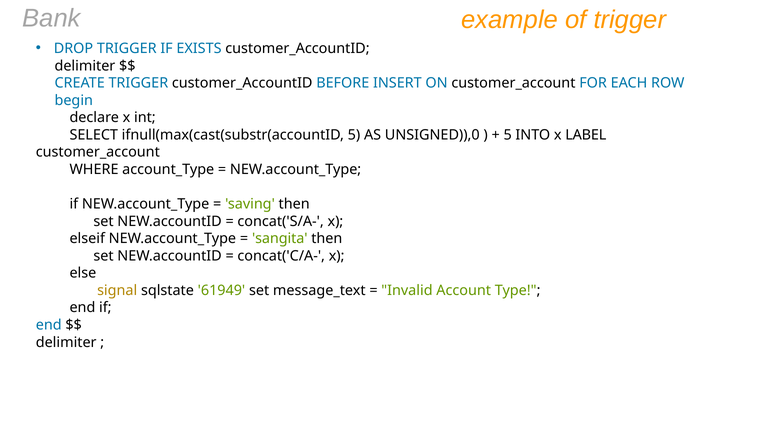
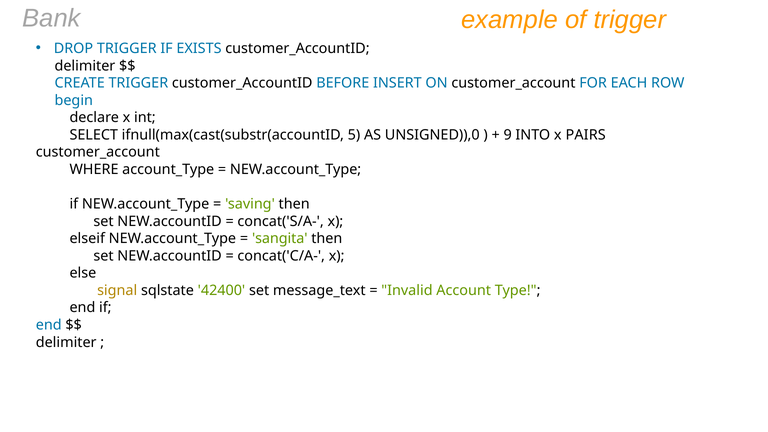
5: 5 -> 9 (508, 135)
LABEL: LABEL -> PAIRS (586, 135)
61949: 61949 -> 42400 (221, 290)
